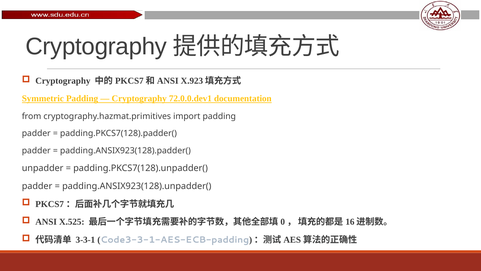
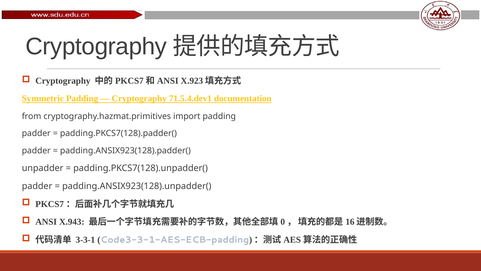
72.0.0.dev1: 72.0.0.dev1 -> 71.5.4.dev1 (190, 99)
X.525: X.525 -> X.943 (72, 222)
